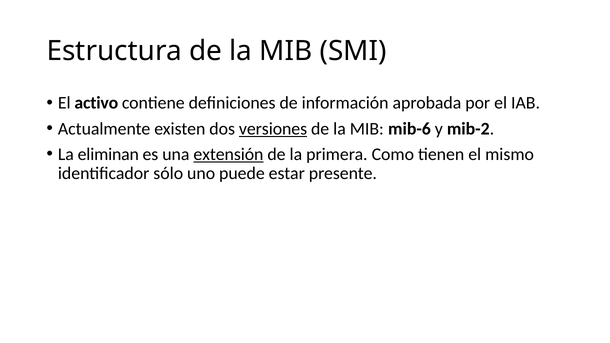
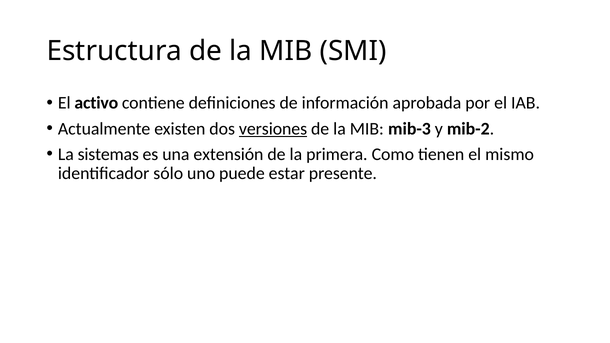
mib-6: mib-6 -> mib-3 (409, 129)
eliminan: eliminan -> sistemas (108, 154)
extensión underline: present -> none (228, 154)
